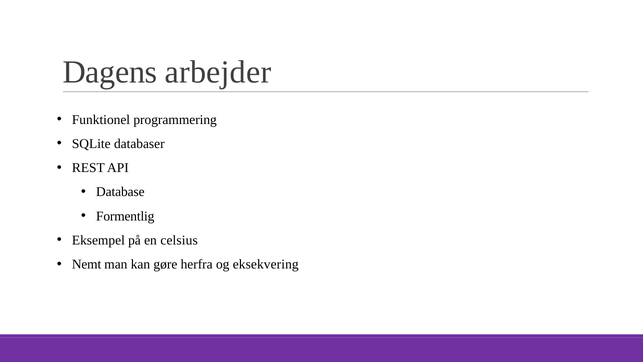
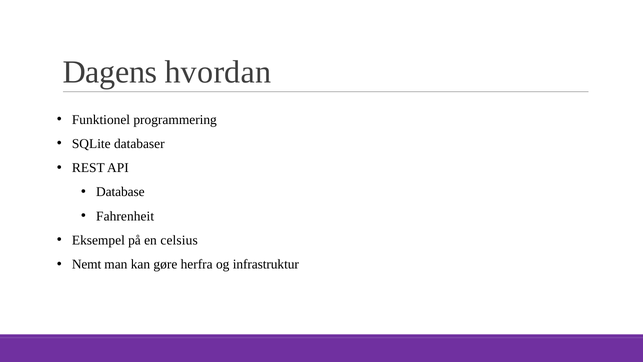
arbejder: arbejder -> hvordan (218, 72)
Formentlig: Formentlig -> Fahrenheit (125, 216)
eksekvering: eksekvering -> infrastruktur (266, 264)
